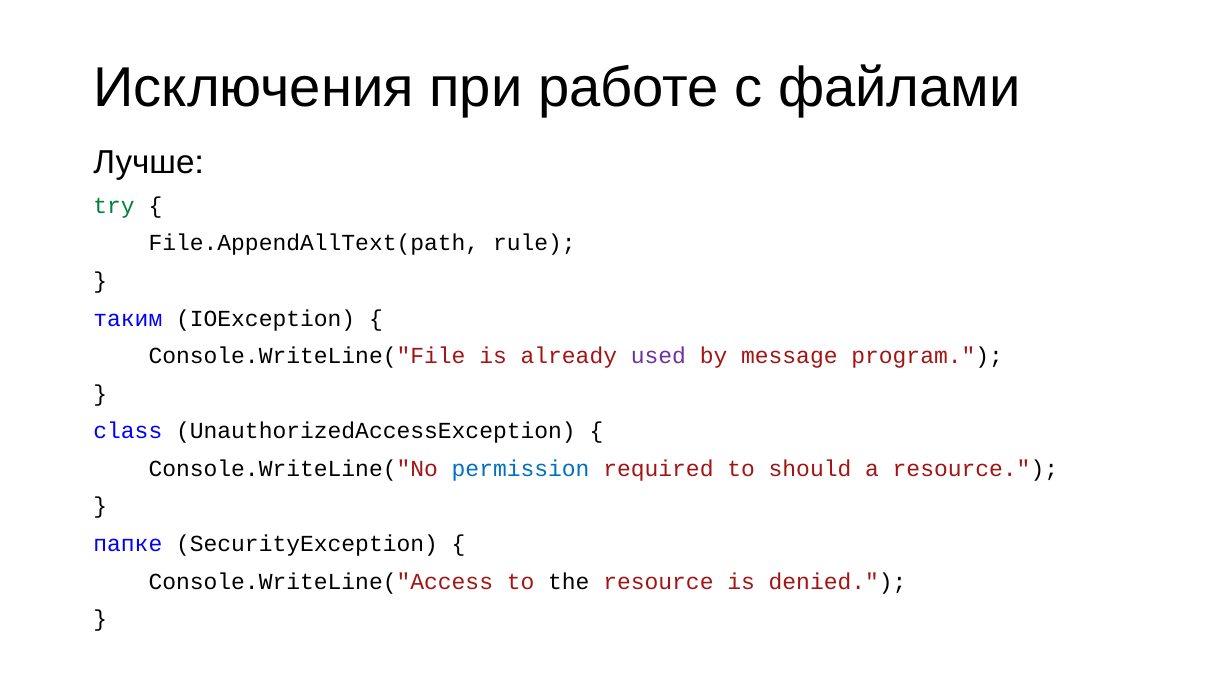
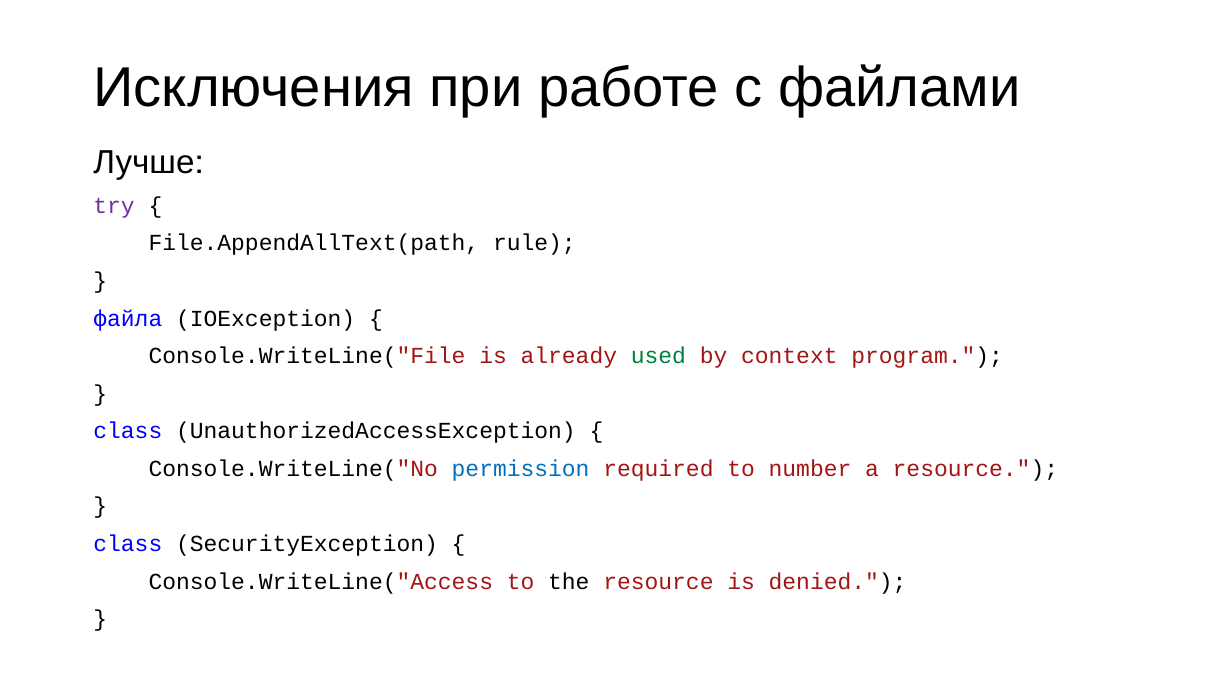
try colour: green -> purple (114, 206)
таким: таким -> файла (128, 318)
used colour: purple -> green (658, 356)
message: message -> context (789, 356)
should: should -> number (810, 469)
папке: папке -> class (128, 544)
